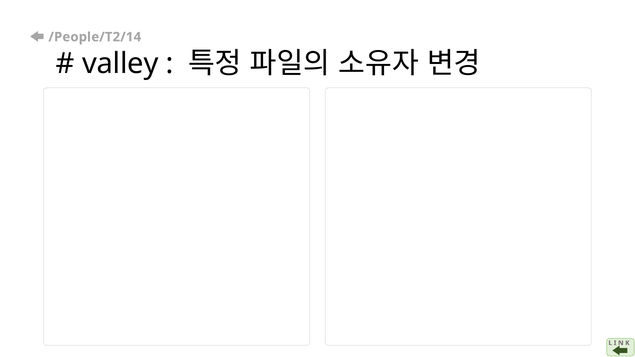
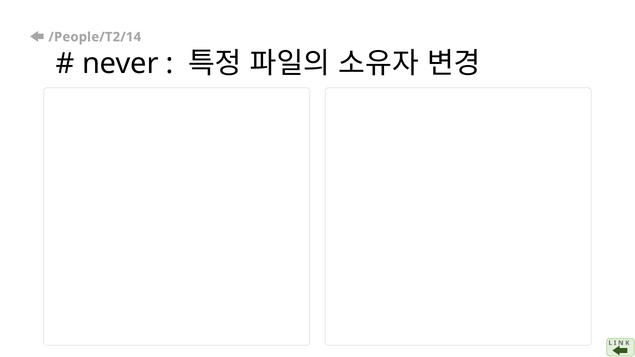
valley: valley -> never (120, 64)
